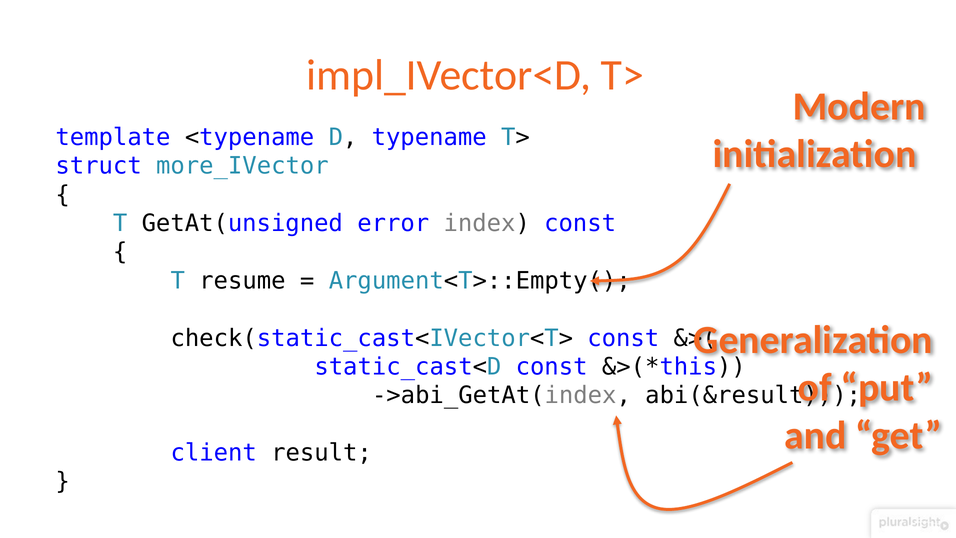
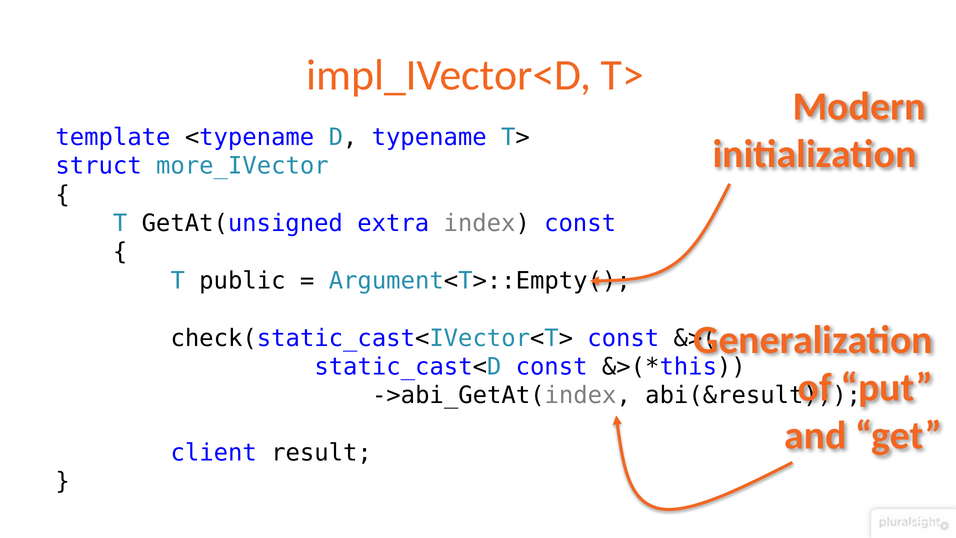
error: error -> extra (393, 223)
resume: resume -> public (242, 281)
